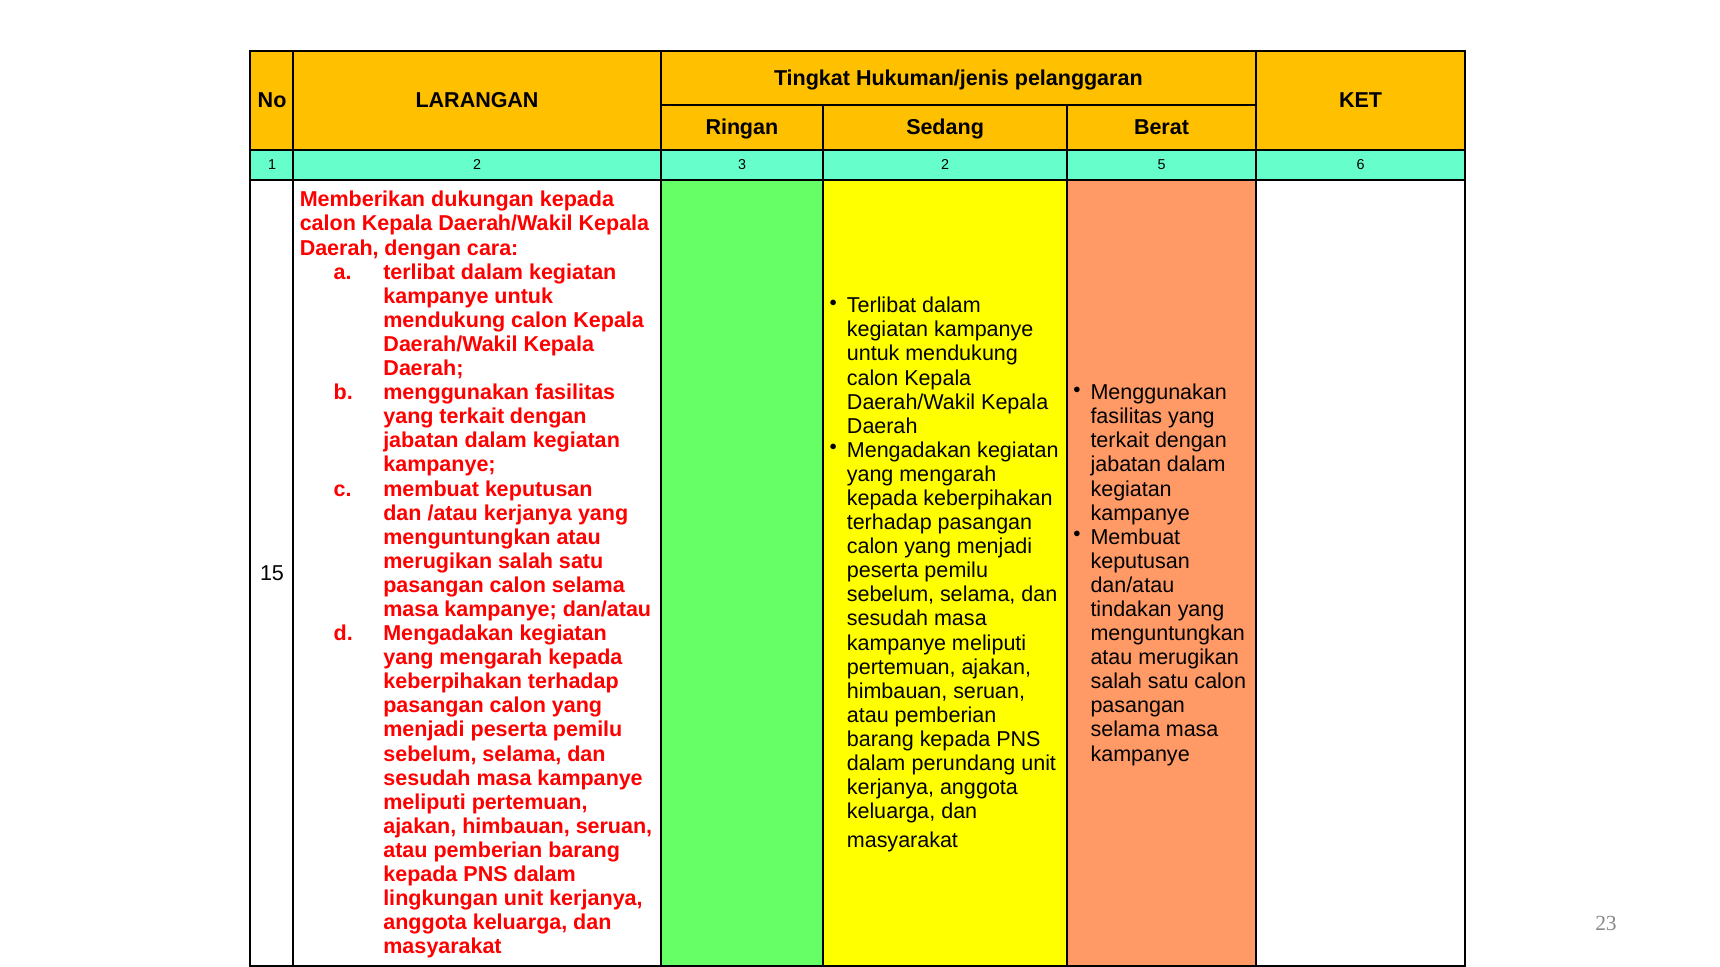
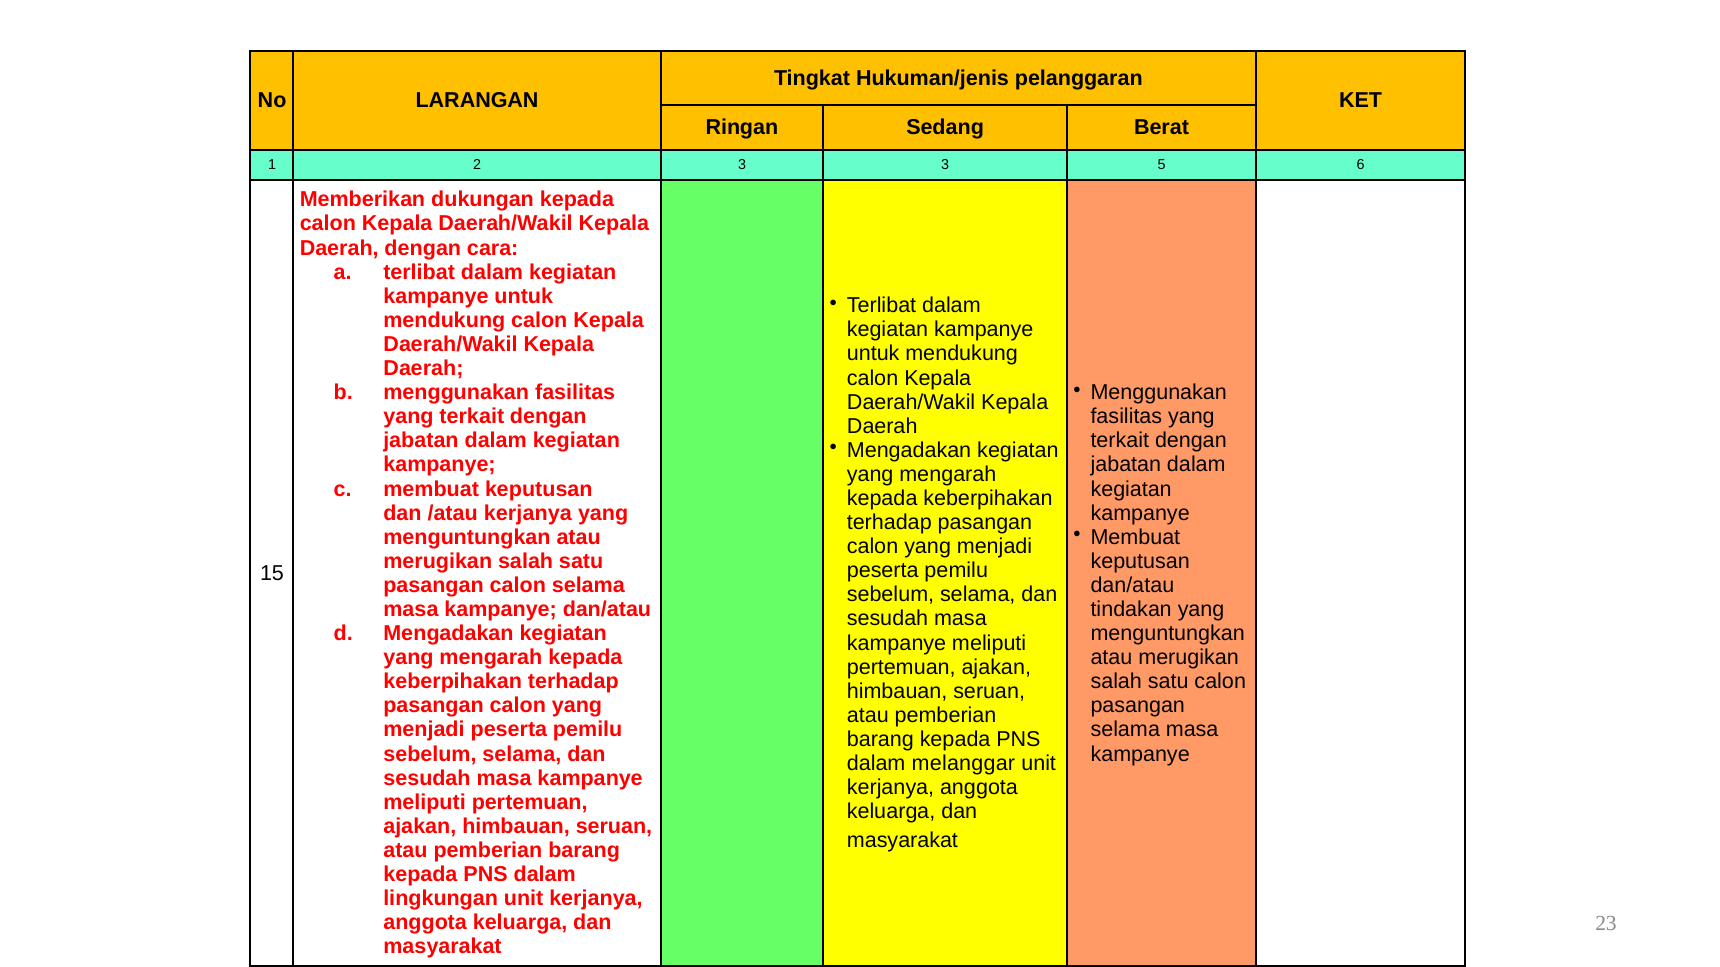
3 2: 2 -> 3 (945, 165)
perundang: perundang -> melanggar (963, 764)
